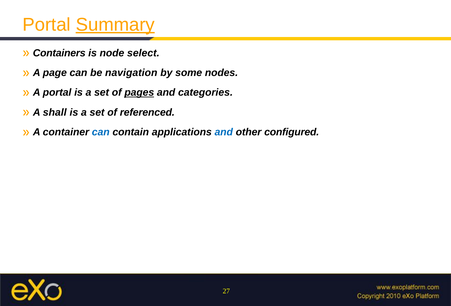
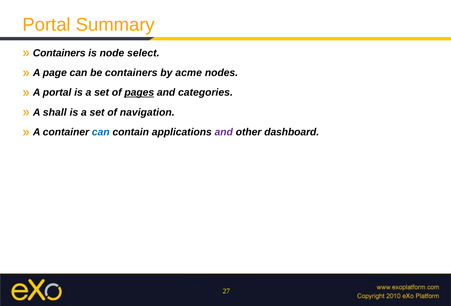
Summary underline: present -> none (115, 25)
be navigation: navigation -> containers (131, 73)
some: some -> acme (189, 73)
referenced: referenced -> navigation (147, 112)
and colour: blue -> purple (224, 132)
configured: configured -> dashboard (292, 132)
